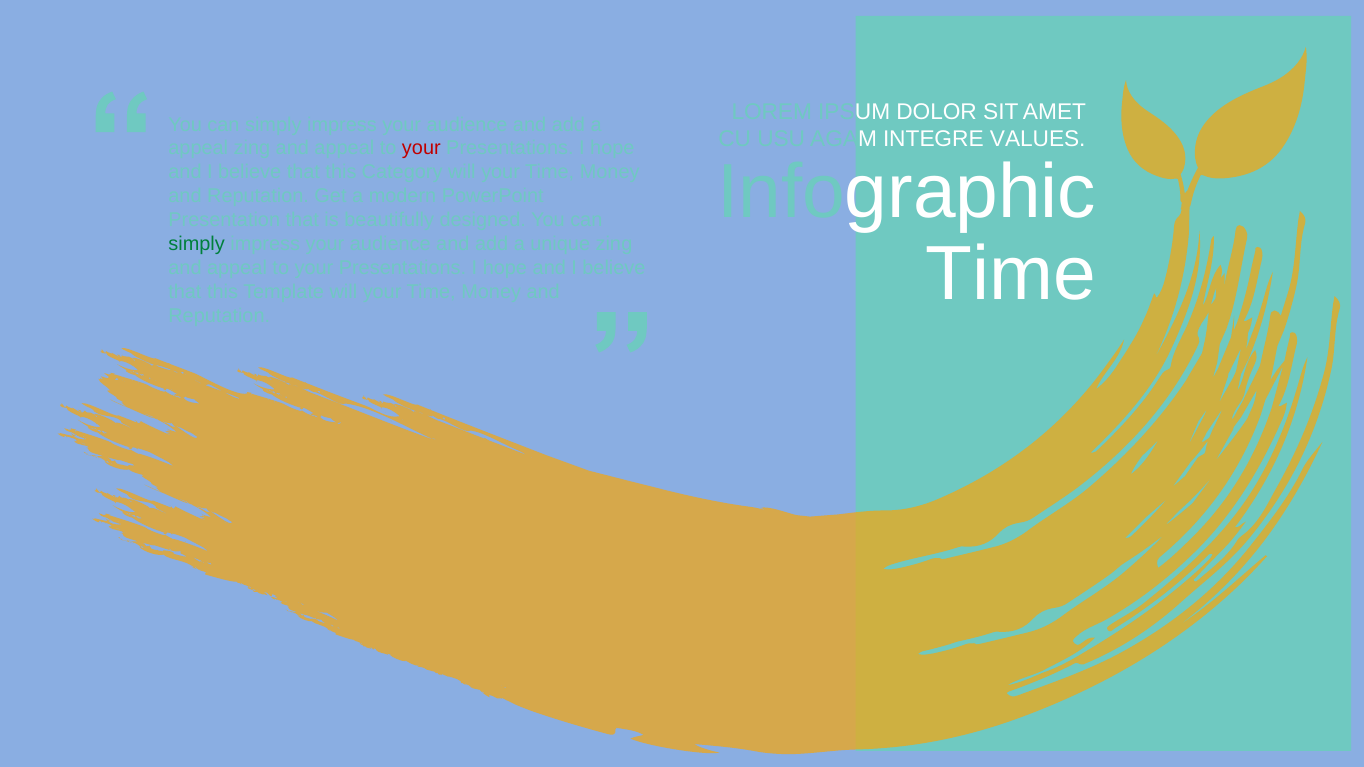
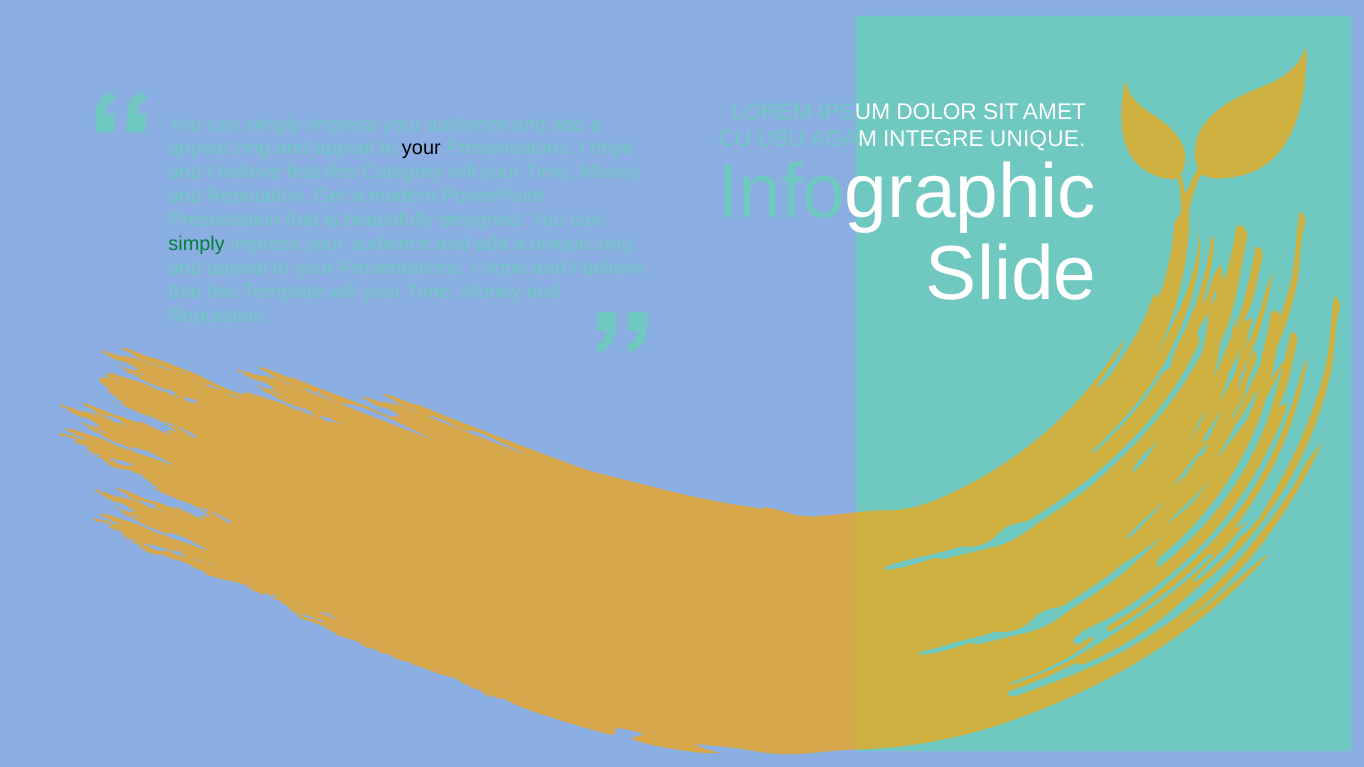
INTEGRE VALUES: VALUES -> UNIQUE (1038, 139)
your colour: red -> black (421, 148)
Time: Time -> Slide (1011, 275)
